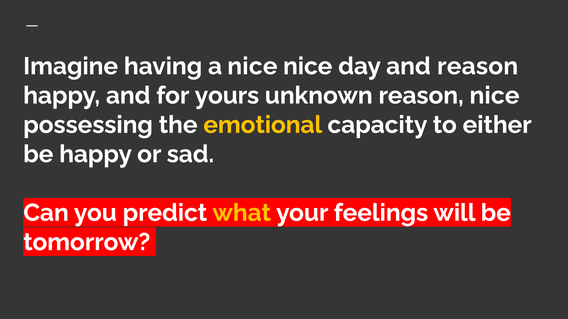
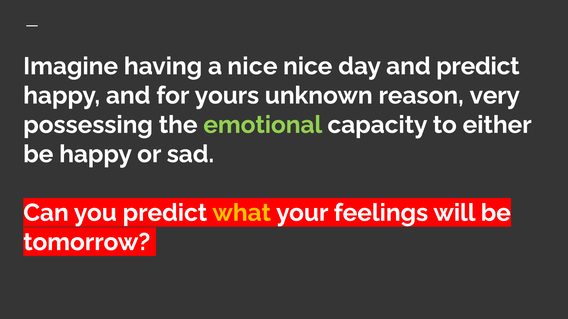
and reason: reason -> predict (478, 66)
reason nice: nice -> very (495, 96)
emotional colour: yellow -> light green (263, 125)
